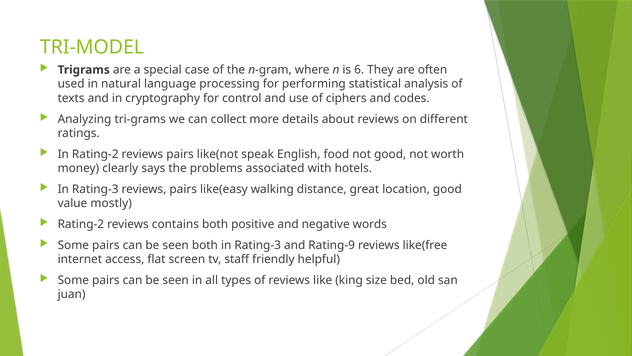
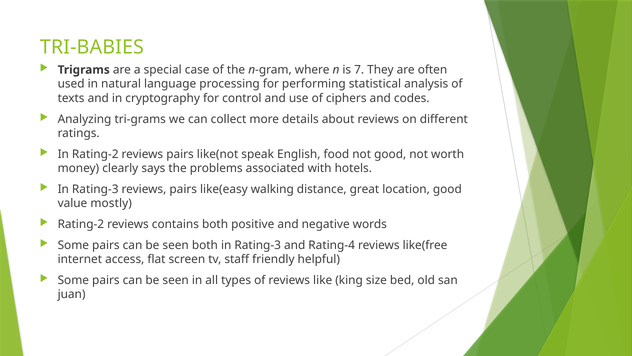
TRI-MODEL: TRI-MODEL -> TRI-BABIES (92, 47)
6: 6 -> 7 (359, 70)
Rating-9: Rating-9 -> Rating-4 (332, 245)
